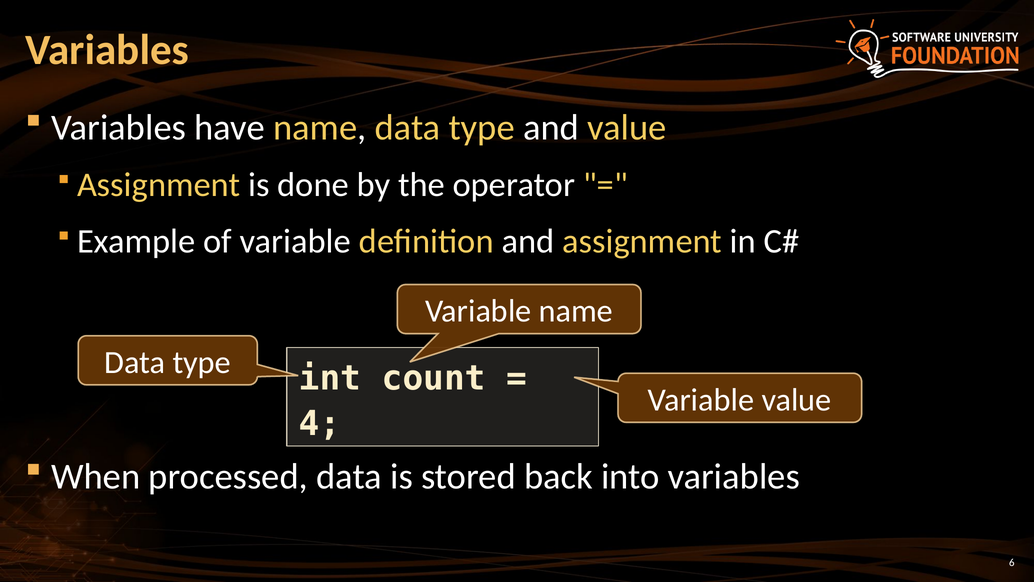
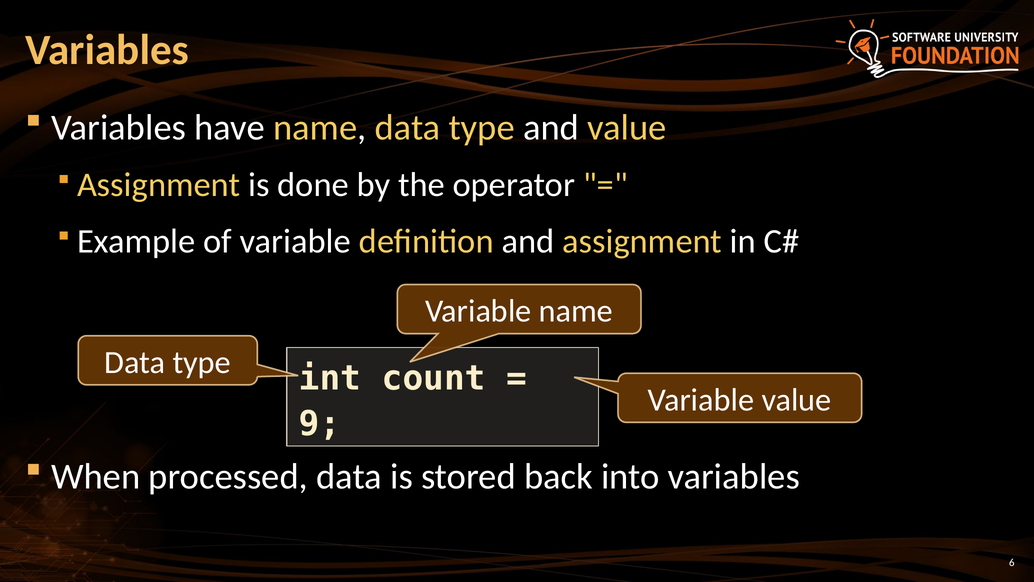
4: 4 -> 9 (320, 424)
